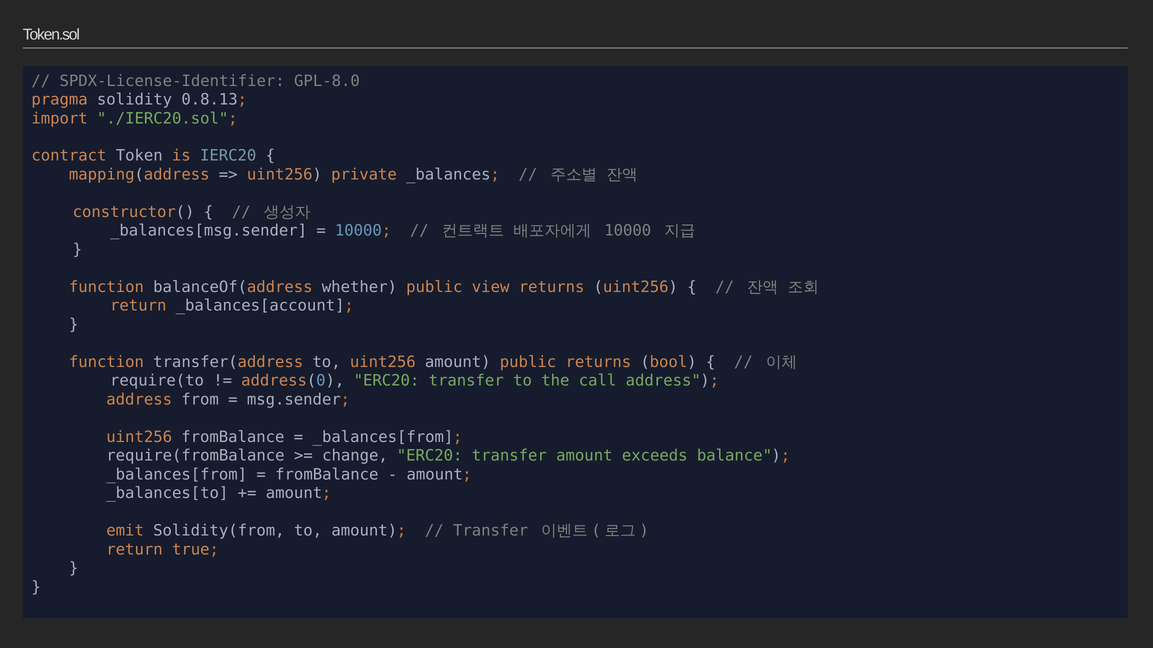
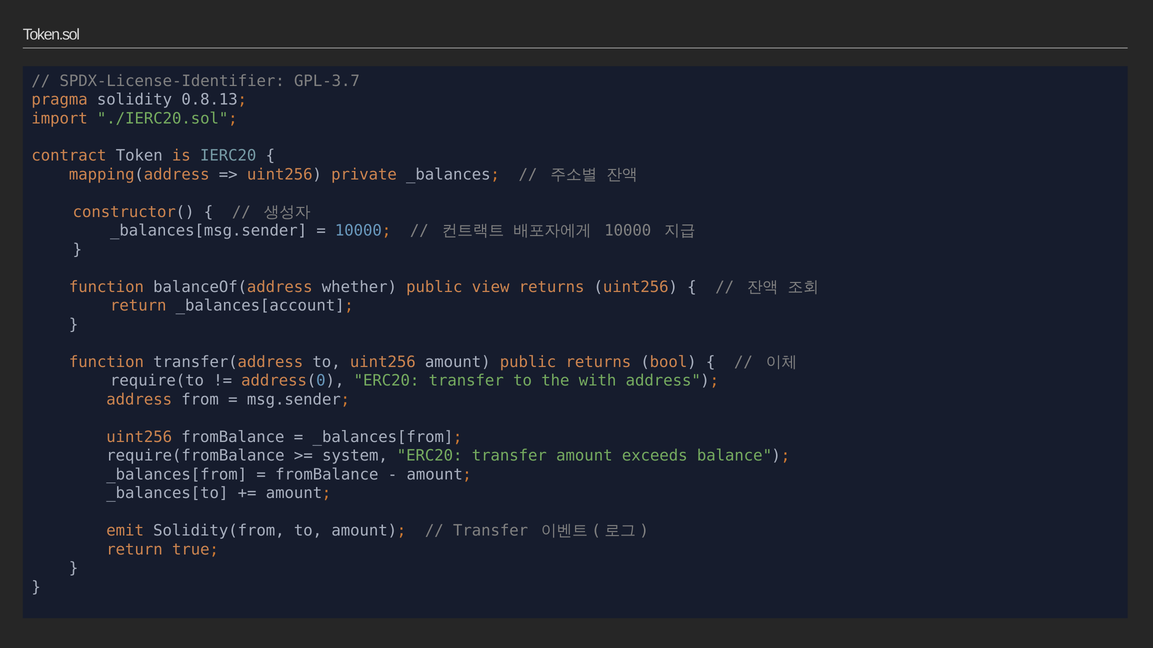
GPL-8.0: GPL-8.0 -> GPL-3.7 (327, 81)
call: call -> with (598, 381)
change: change -> system (355, 456)
